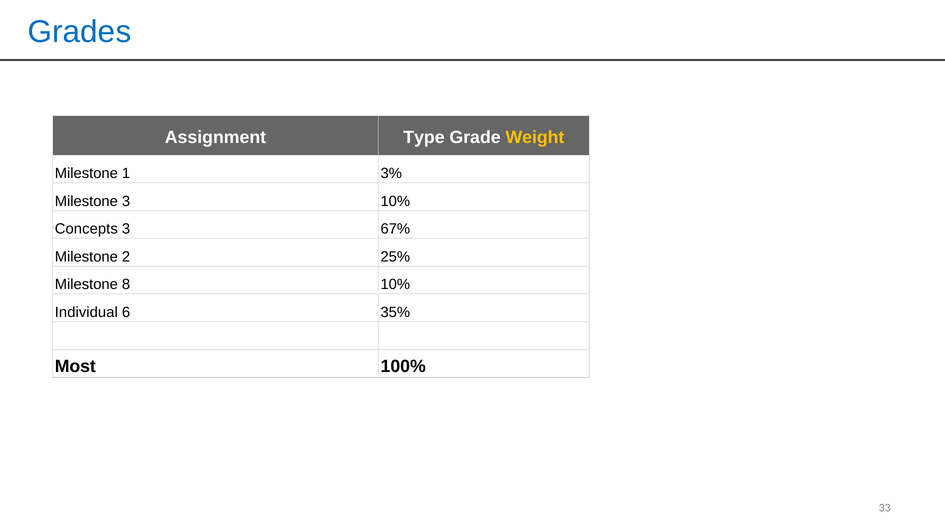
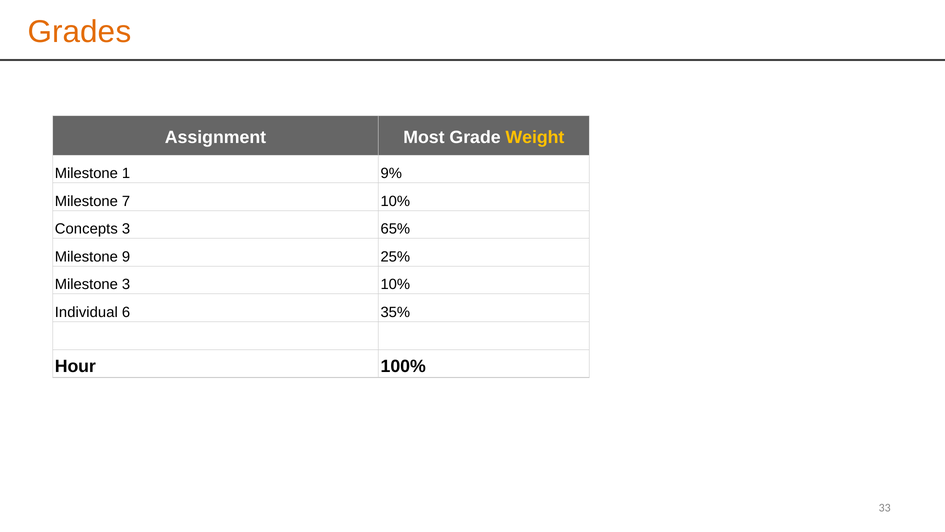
Grades colour: blue -> orange (80, 32)
Type: Type -> Most (424, 137)
3%: 3% -> 9% (391, 173)
Milestone 3: 3 -> 7 (126, 201)
67%: 67% -> 65% (395, 229)
2: 2 -> 9 (126, 256)
Milestone 8: 8 -> 3 (126, 284)
Most: Most -> Hour (75, 366)
